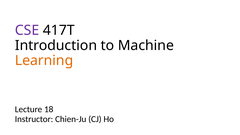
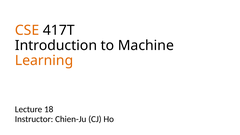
CSE colour: purple -> orange (27, 30)
